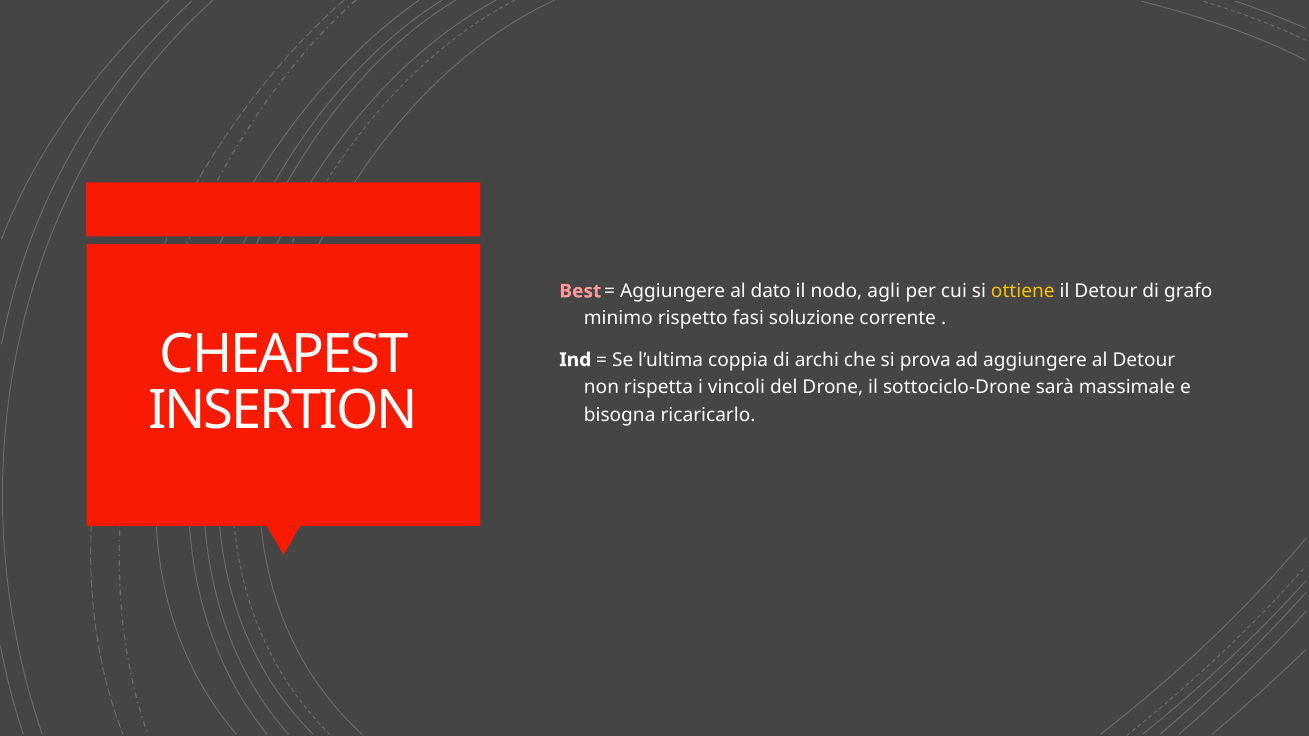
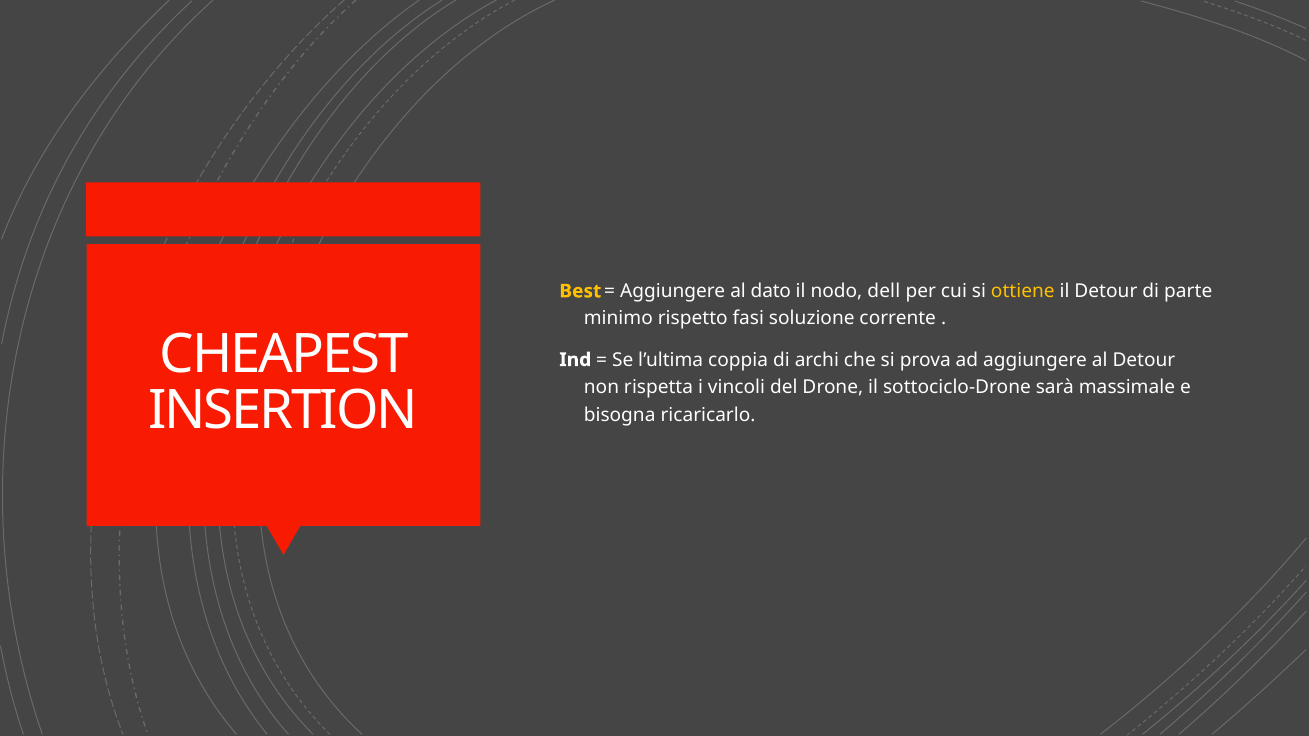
Best colour: pink -> yellow (580, 291)
agli: agli -> dell (884, 291)
grafo: grafo -> parte (1188, 291)
